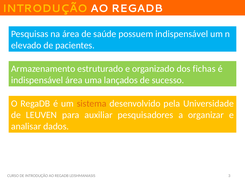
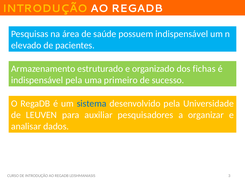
indispensável área: área -> pela (74, 80)
lançados: lançados -> primeiro (121, 80)
sistema colour: orange -> blue (92, 103)
